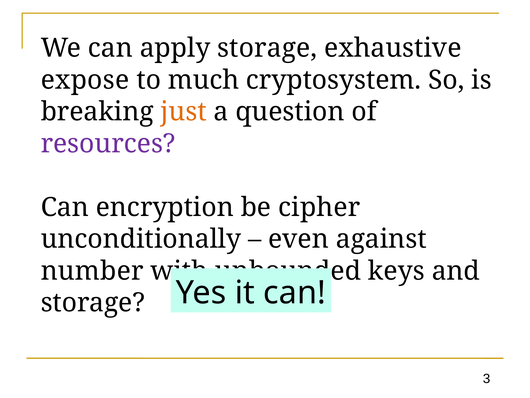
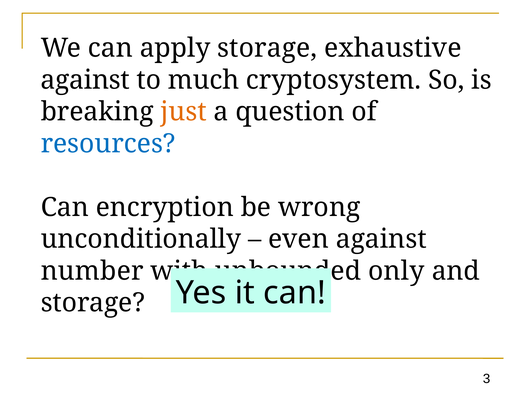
expose: expose -> against (85, 80)
resources colour: purple -> blue (108, 143)
cipher: cipher -> wrong (319, 207)
keys: keys -> only (396, 271)
